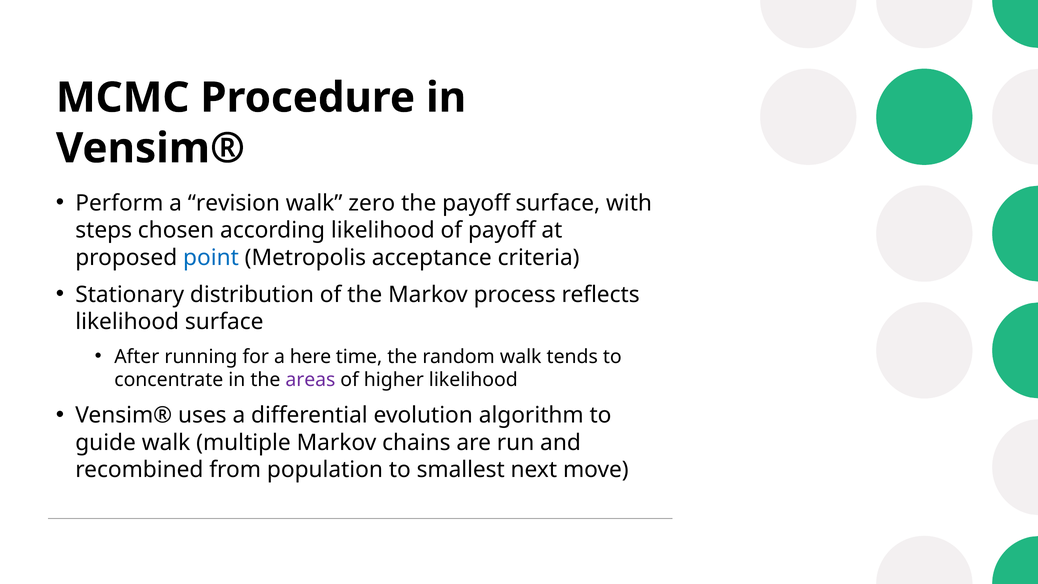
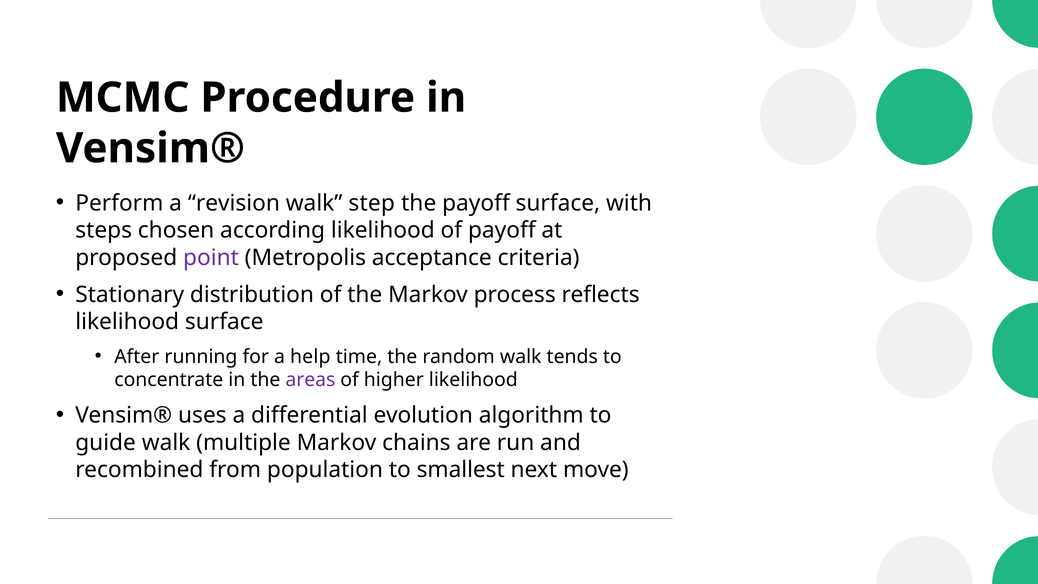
zero: zero -> step (372, 203)
point colour: blue -> purple (211, 257)
here: here -> help (310, 357)
